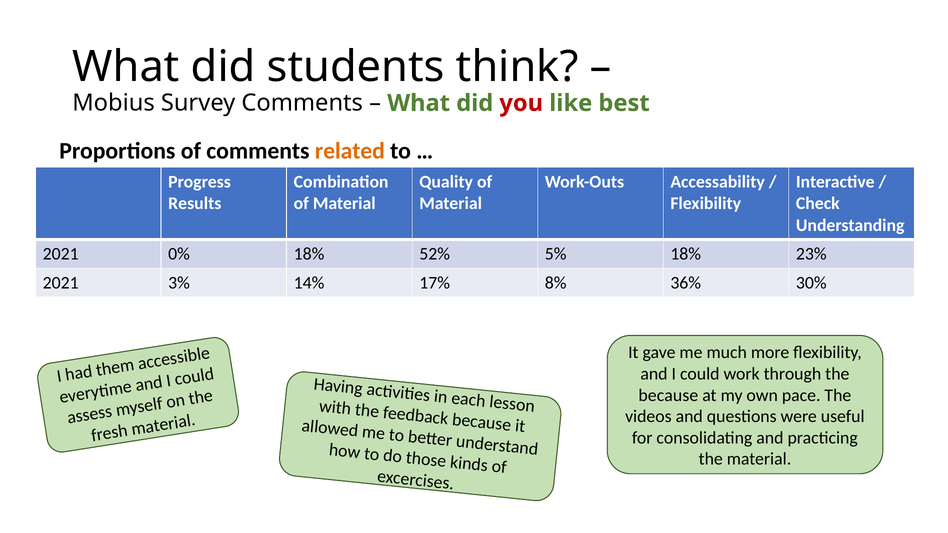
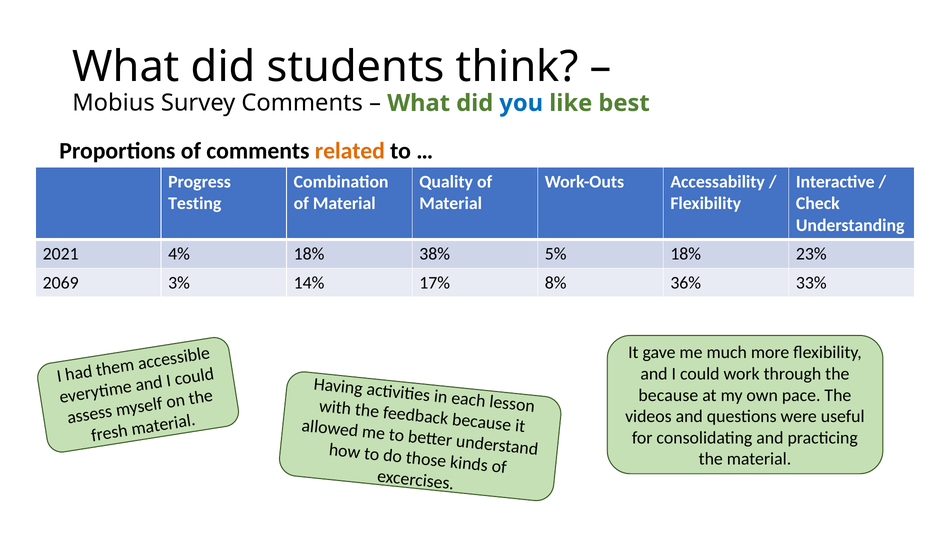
you colour: red -> blue (521, 103)
Results: Results -> Testing (195, 204)
0%: 0% -> 4% (179, 254)
52%: 52% -> 38% (435, 254)
2021: 2021 -> 2069 (61, 283)
30%: 30% -> 33% (811, 283)
